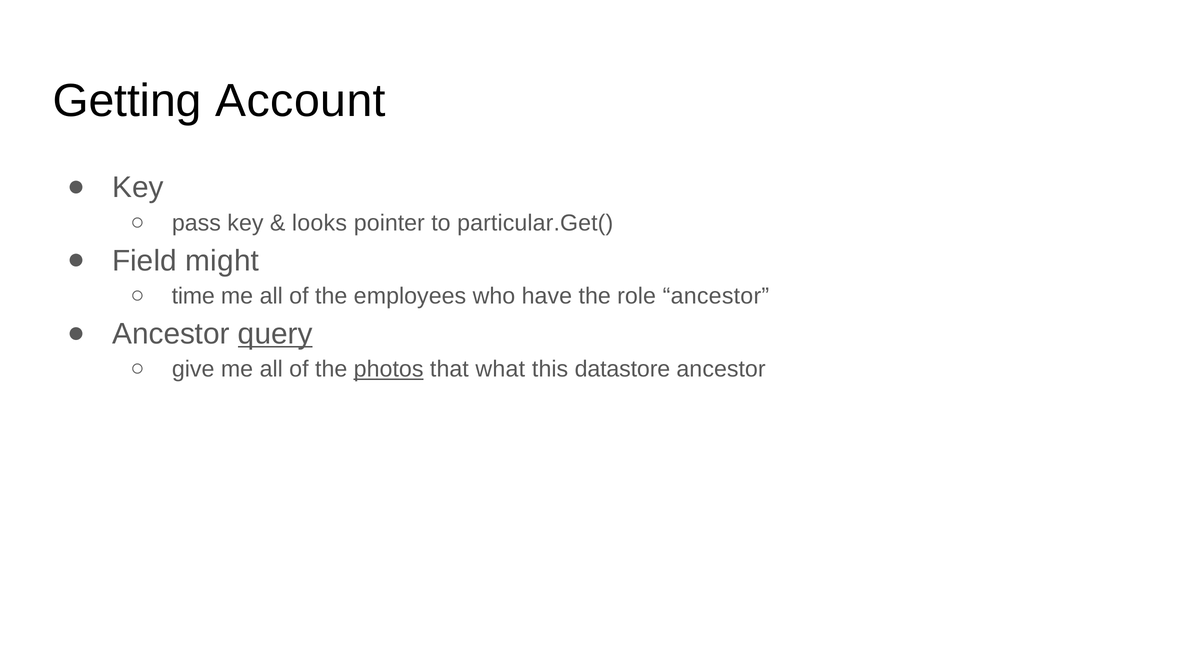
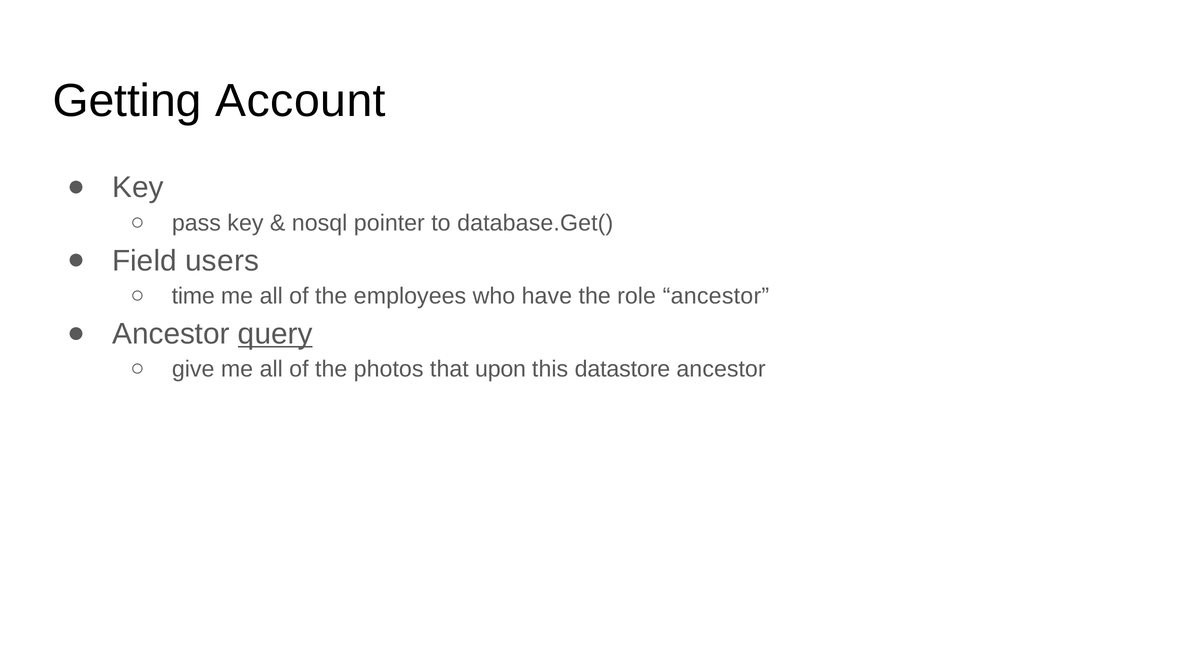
looks: looks -> nosql (320, 223)
particular.Get(: particular.Get( -> database.Get( (535, 223)
might: might -> users (222, 261)
photos underline: present -> none (389, 369)
what: what -> upon (501, 369)
